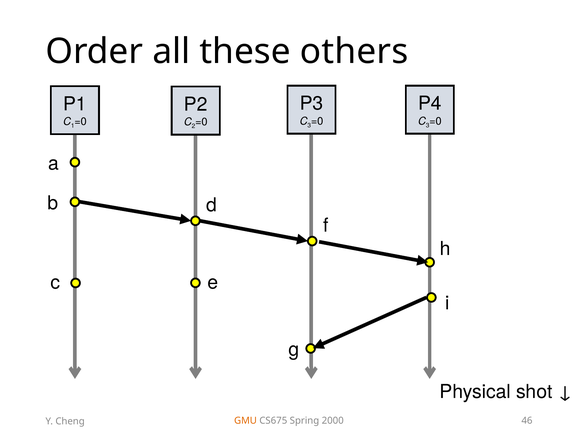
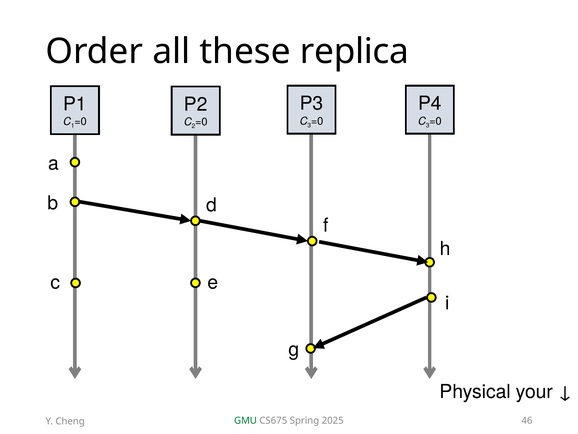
others: others -> replica (354, 51)
shot: shot -> your (534, 391)
GMU colour: orange -> green (246, 420)
2000: 2000 -> 2025 (333, 420)
